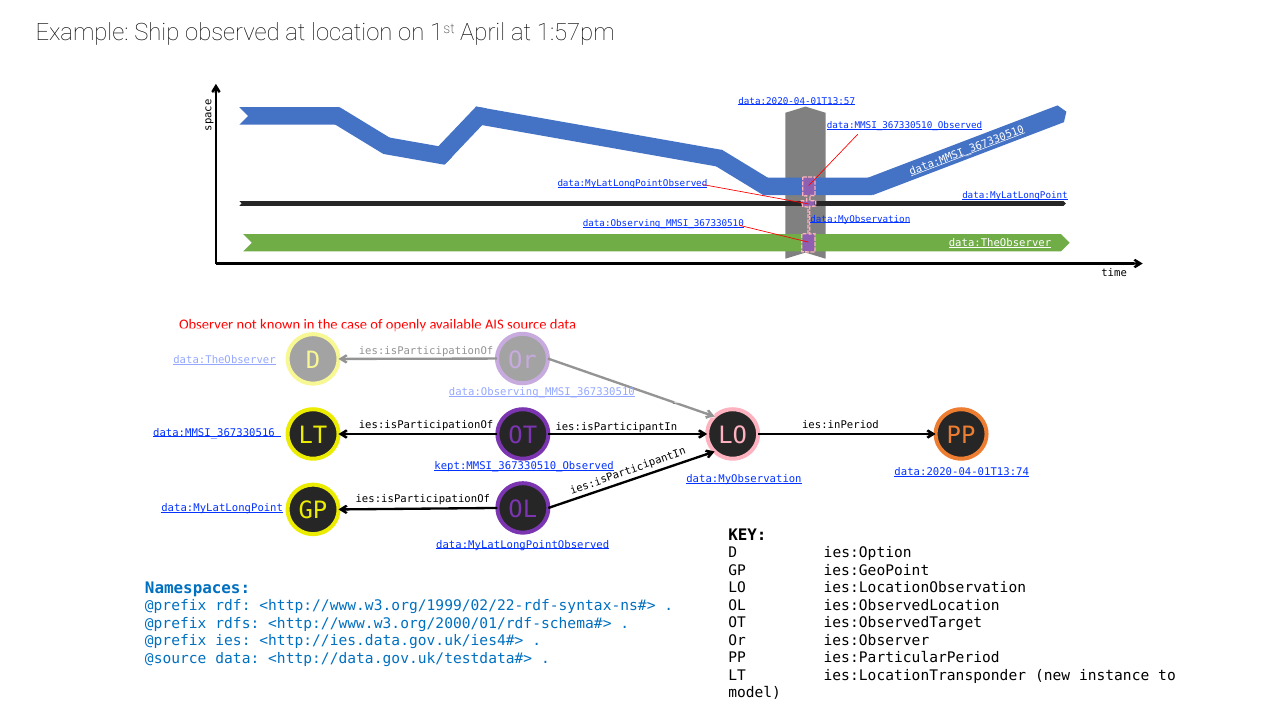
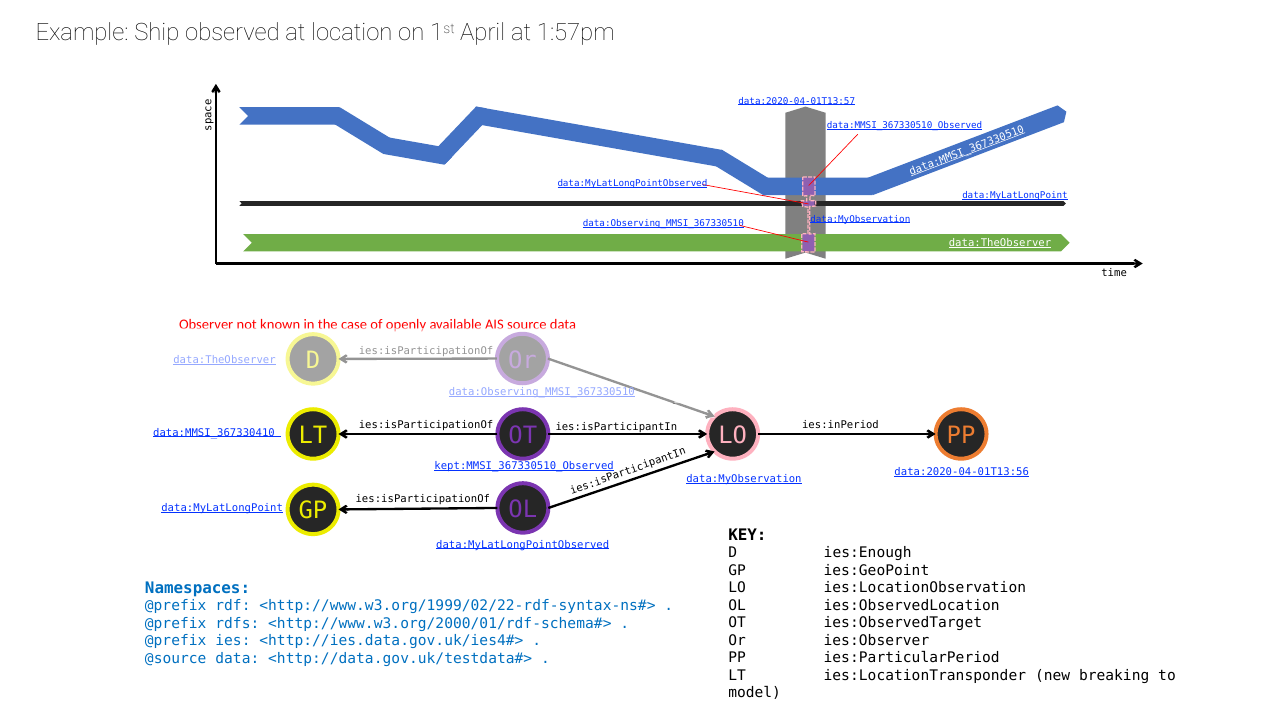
data:MMSI_367330516: data:MMSI_367330516 -> data:MMSI_367330410 (214, 433)
data:2020-04-01T13:74: data:2020-04-01T13:74 -> data:2020-04-01T13:56 (962, 473)
ies:Option: ies:Option -> ies:Enough (868, 553)
instance: instance -> breaking (1114, 676)
